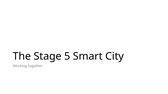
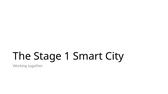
5: 5 -> 1 (67, 56)
